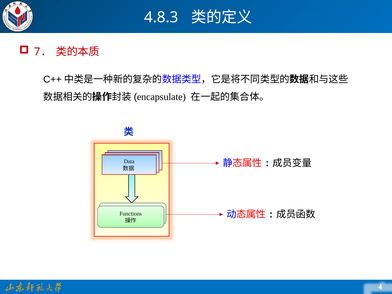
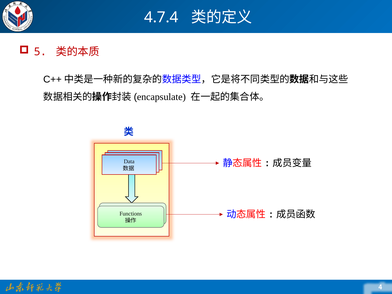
4.8.3: 4.8.3 -> 4.7.4 (161, 17)
7: 7 -> 5 (37, 52)
